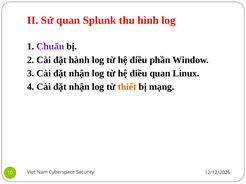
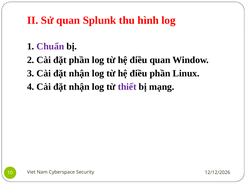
đặt hành: hành -> phần (79, 60)
điều phần: phần -> quan (160, 60)
điều quan: quan -> phần (160, 74)
thiết colour: orange -> purple (127, 87)
